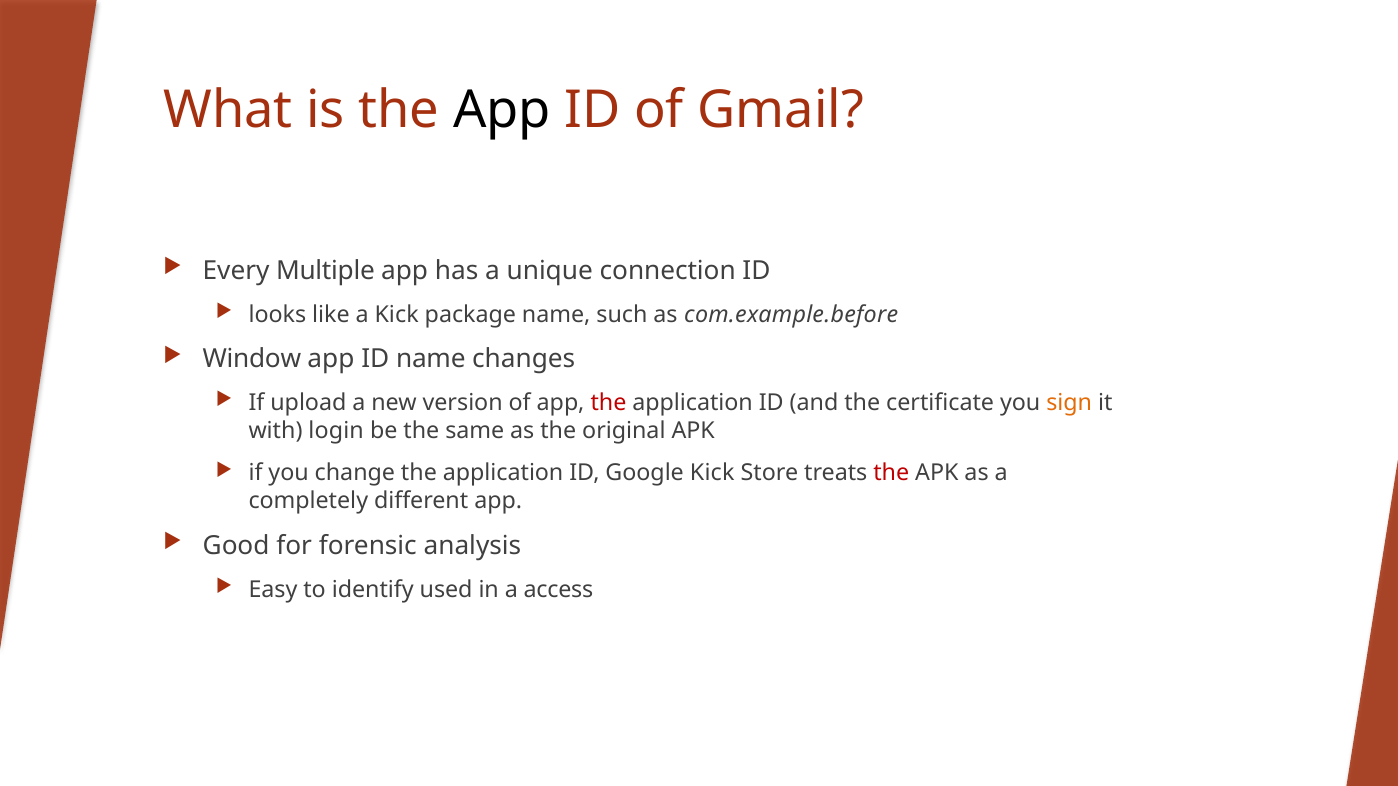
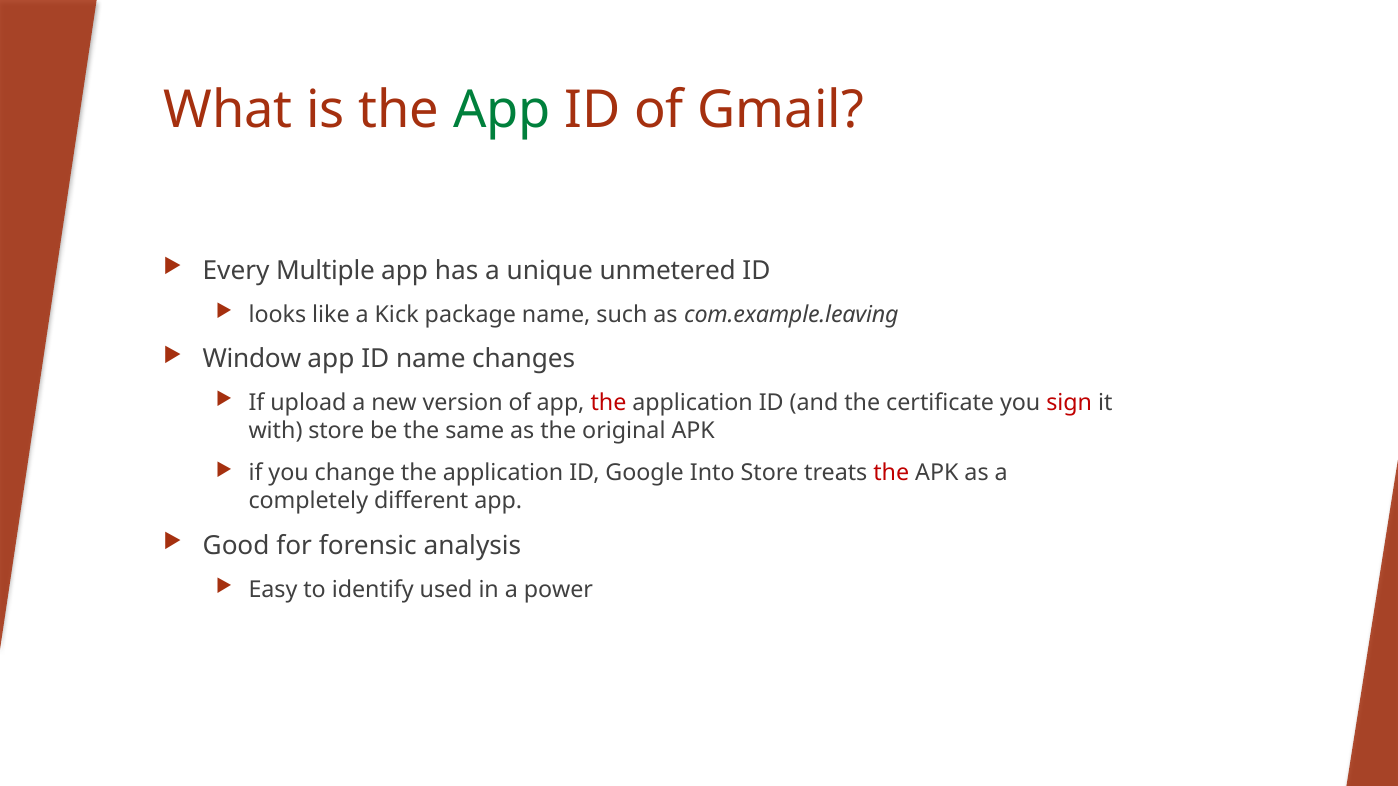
App colour: black -> green (502, 110)
connection: connection -> unmetered (668, 271)
com.example.before: com.example.before -> com.example.leaving (791, 315)
sign colour: orange -> red (1069, 403)
with login: login -> store (336, 431)
Google Kick: Kick -> Into (712, 473)
access: access -> power (558, 590)
